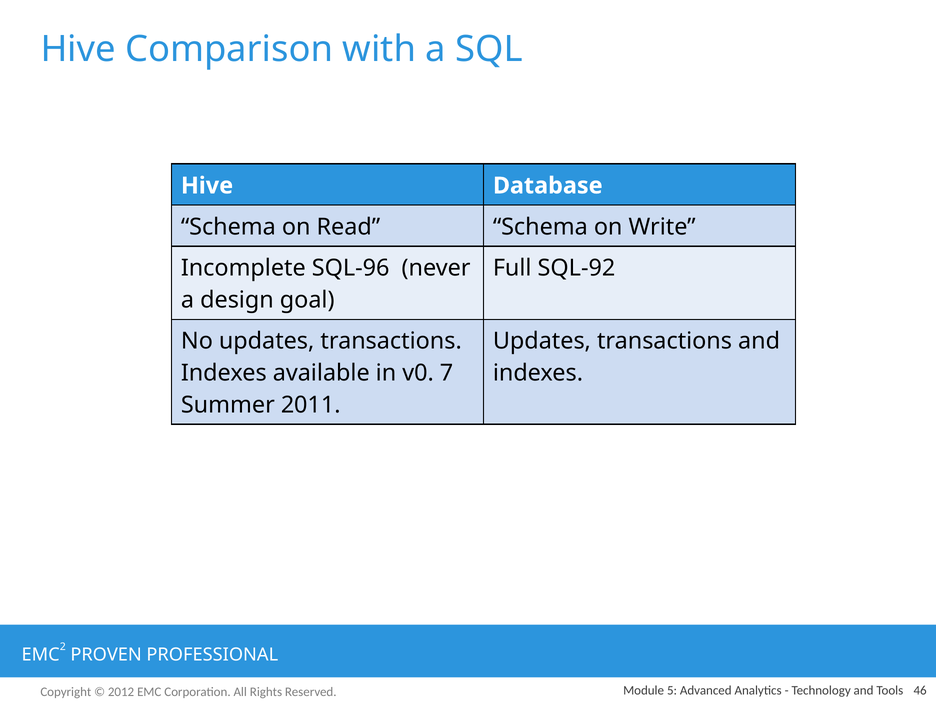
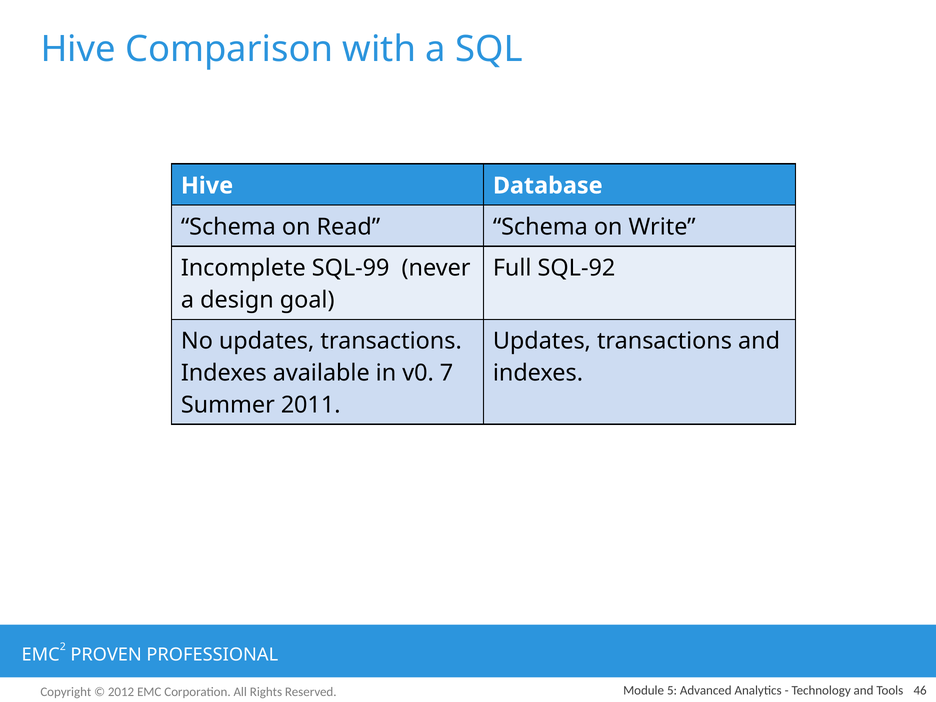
SQL-96: SQL-96 -> SQL-99 (351, 268)
